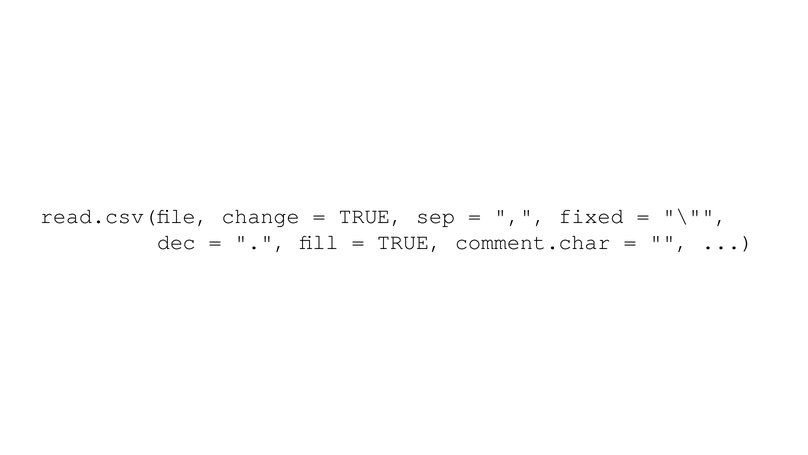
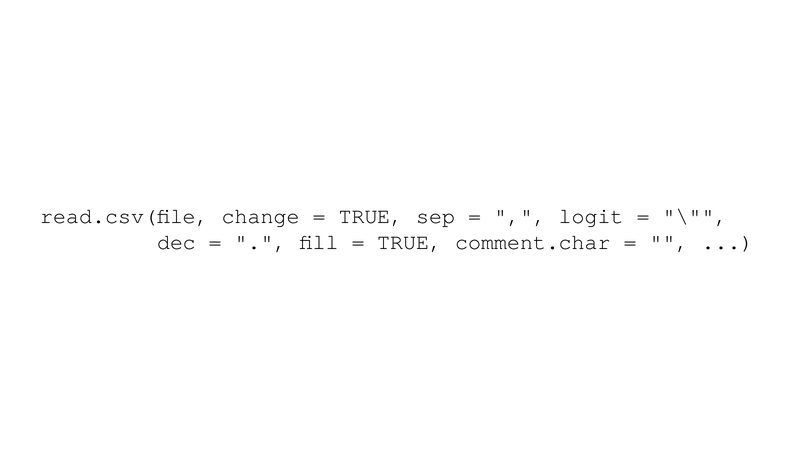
fixed: fixed -> logit (591, 216)
